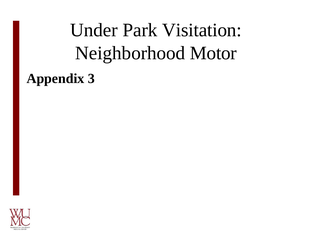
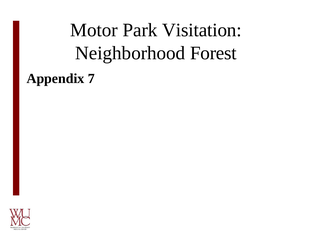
Under: Under -> Motor (94, 30)
Motor: Motor -> Forest (213, 53)
3: 3 -> 7 (91, 78)
